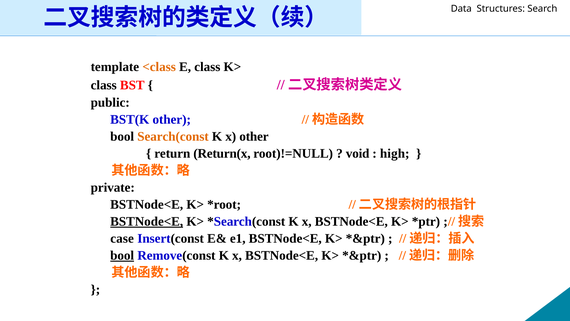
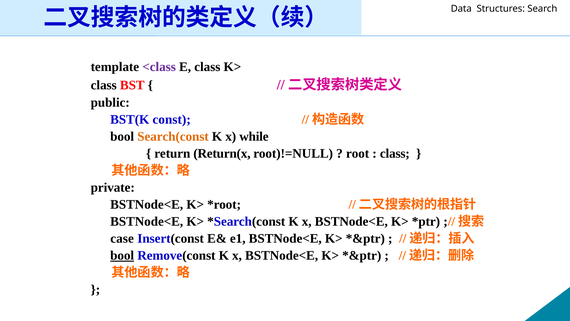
<class colour: orange -> purple (159, 67)
BST(K other: other -> const (172, 119)
x other: other -> while (254, 136)
void: void -> root (358, 153)
high: high -> class (395, 153)
BSTNode<E underline: present -> none (147, 221)
